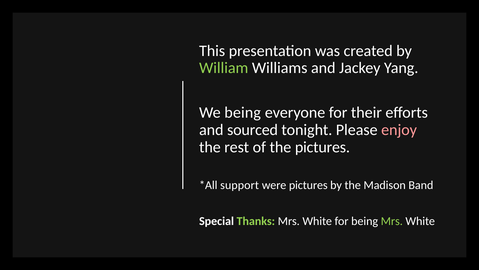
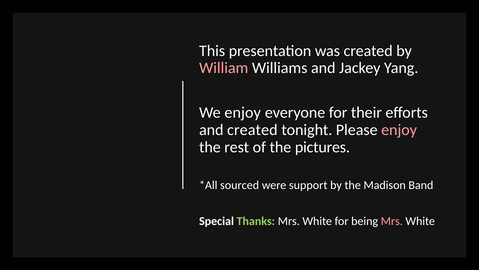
William colour: light green -> pink (224, 68)
We being: being -> enjoy (243, 112)
and sourced: sourced -> created (252, 130)
support: support -> sourced (240, 185)
were pictures: pictures -> support (308, 185)
Mrs colour: light green -> pink (392, 221)
